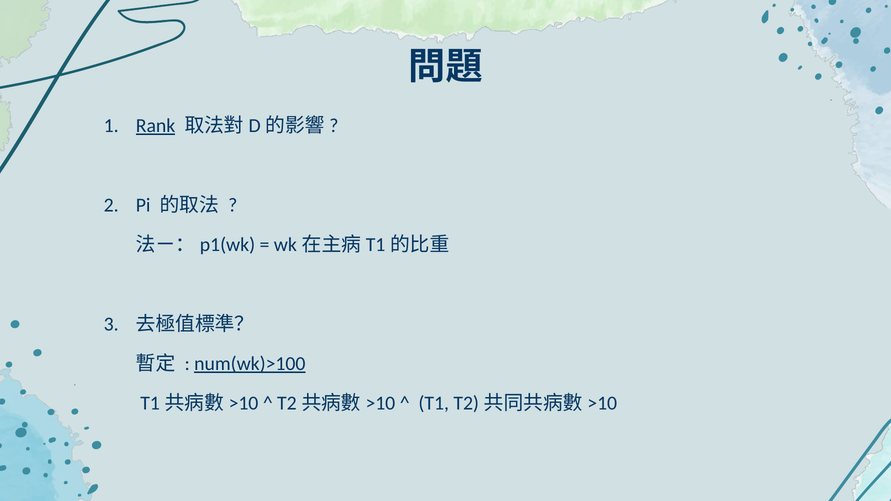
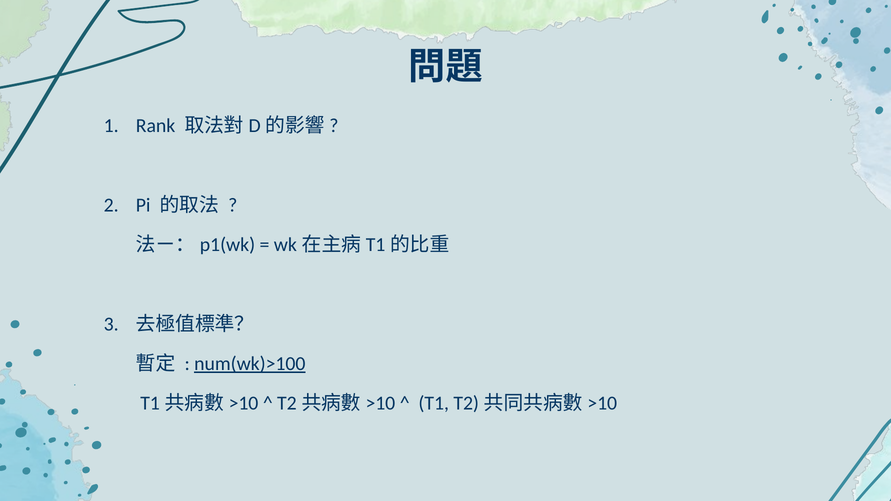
Rank underline: present -> none (156, 126)
